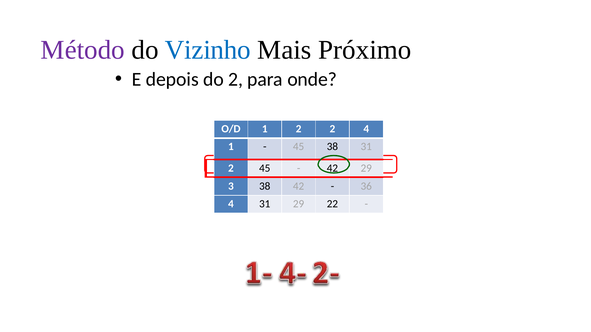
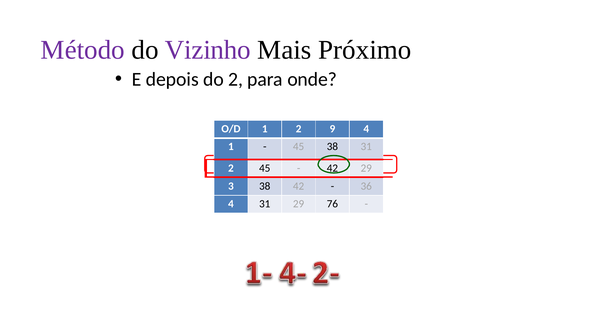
Vizinho colour: blue -> purple (208, 50)
2 2: 2 -> 9 (332, 129)
22: 22 -> 76 (332, 204)
